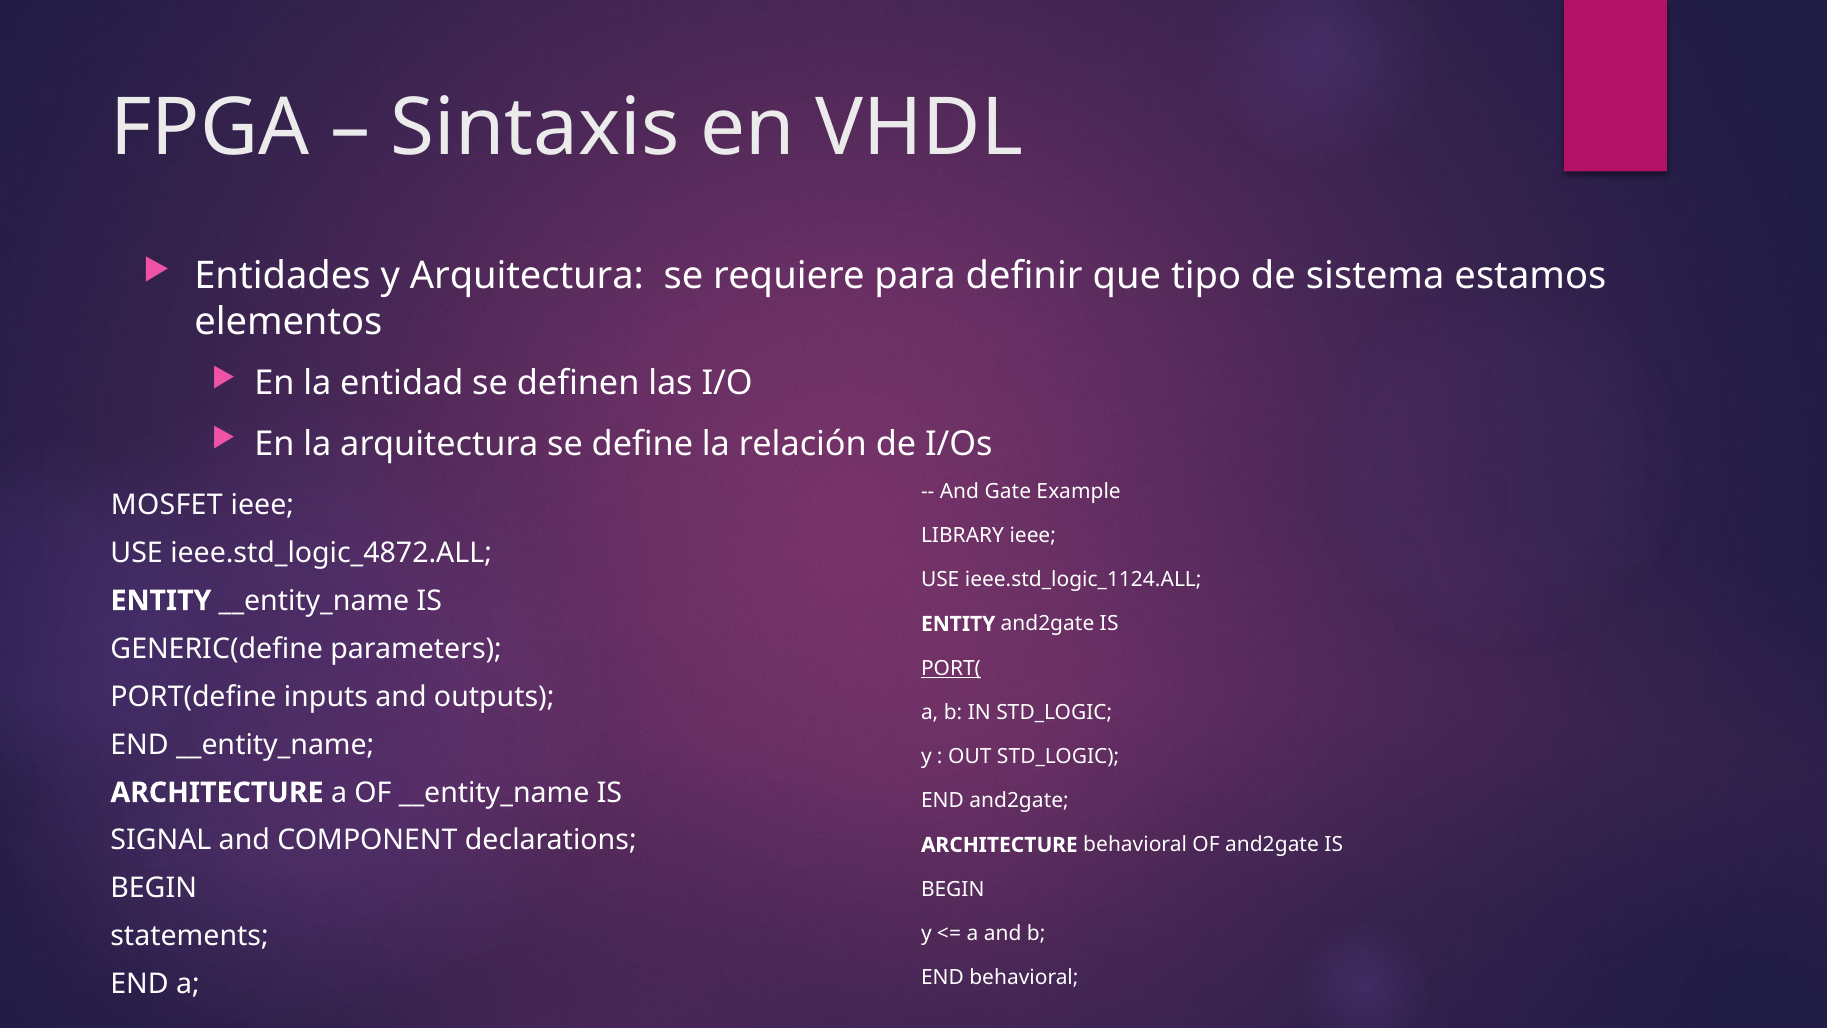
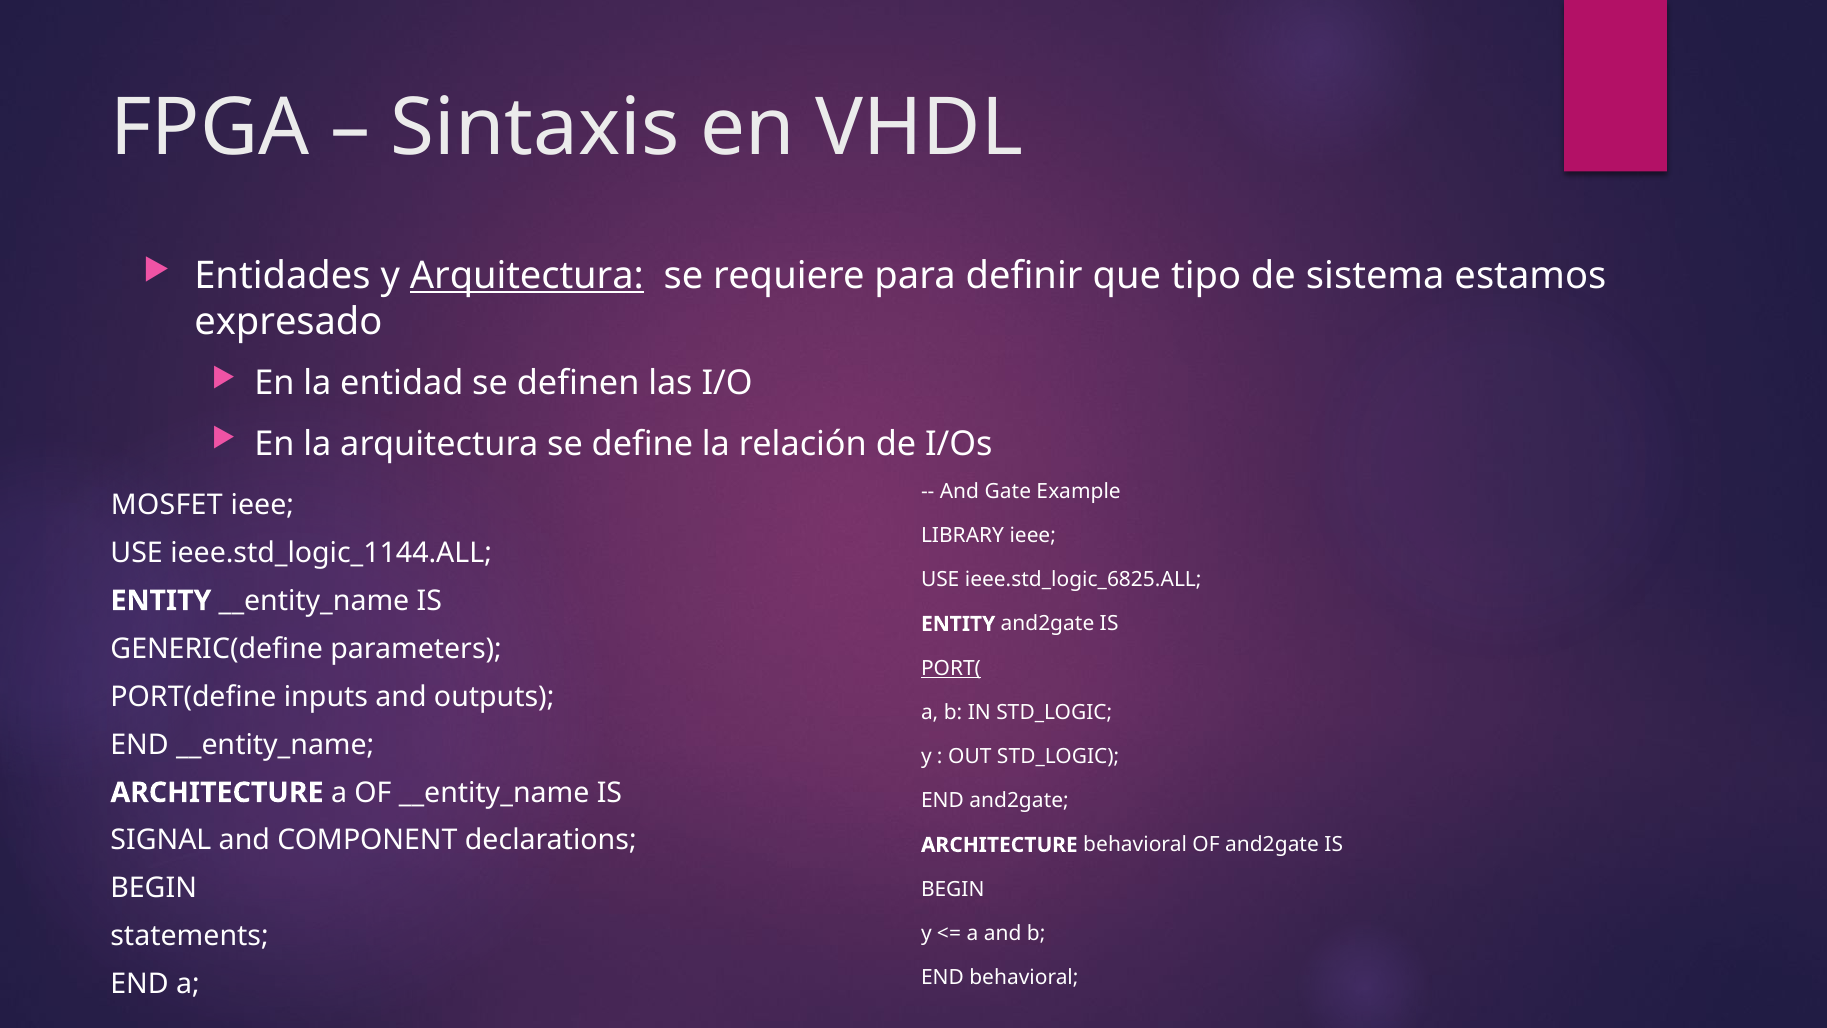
Arquitectura underline: none -> present (527, 276)
elementos: elementos -> expresado (288, 321)
ieee.std_logic_4872.ALL: ieee.std_logic_4872.ALL -> ieee.std_logic_1144.ALL (331, 553)
ieee.std_logic_1124.ALL: ieee.std_logic_1124.ALL -> ieee.std_logic_6825.ALL (1083, 580)
